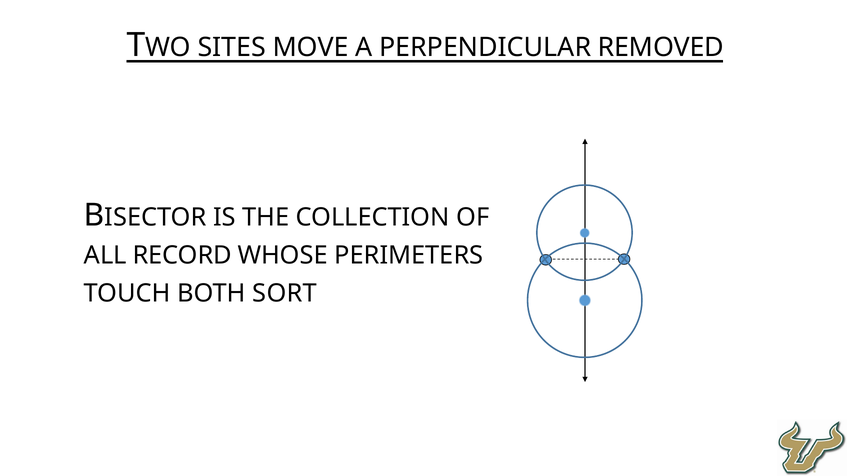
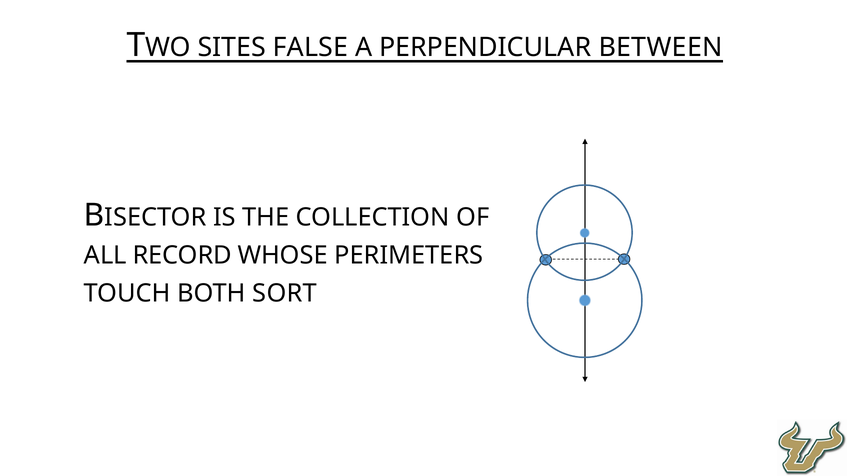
MOVE: MOVE -> FALSE (310, 48)
REMOVED: REMOVED -> BETWEEN (661, 48)
